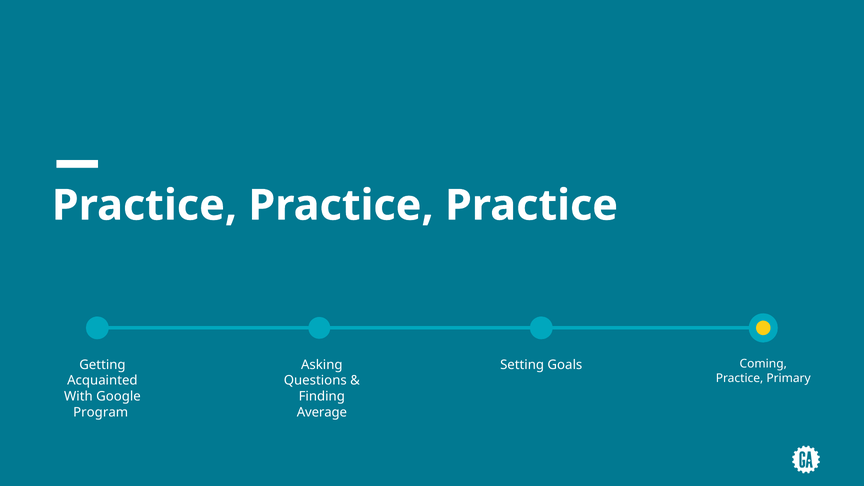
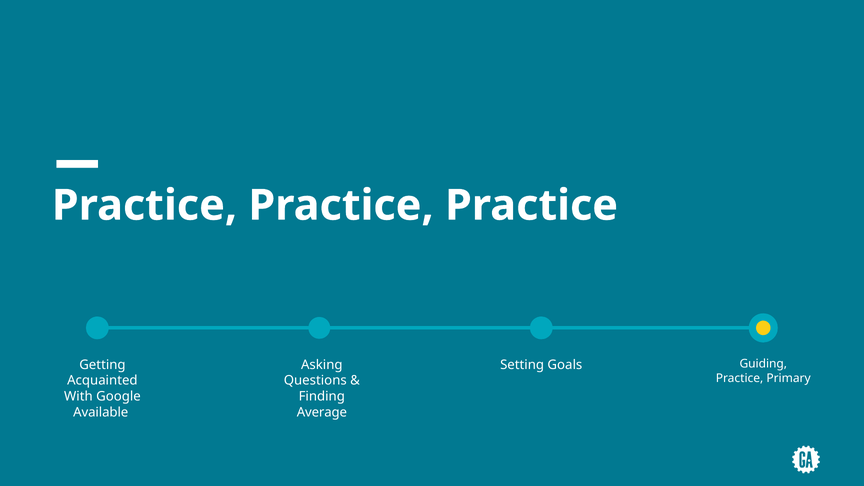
Coming: Coming -> Guiding (763, 364)
Program: Program -> Available (101, 412)
